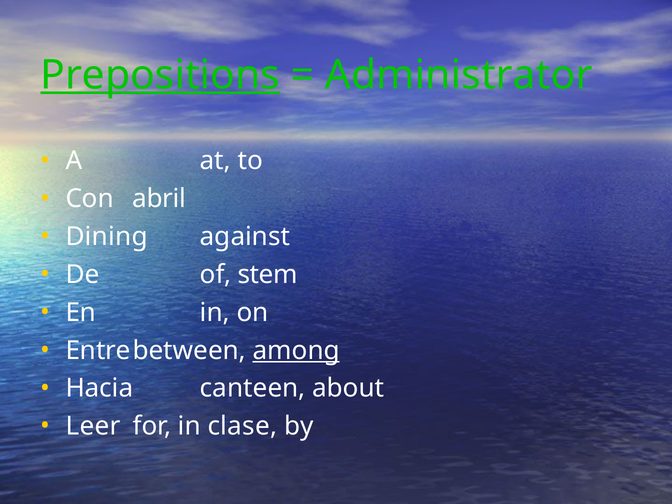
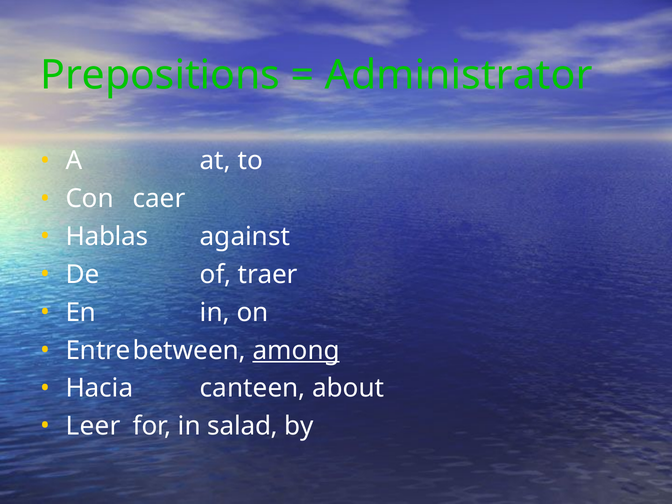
Prepositions underline: present -> none (160, 75)
abril: abril -> caer (159, 199)
Dining: Dining -> Hablas (107, 237)
stem: stem -> traer (268, 275)
clase: clase -> salad (243, 426)
